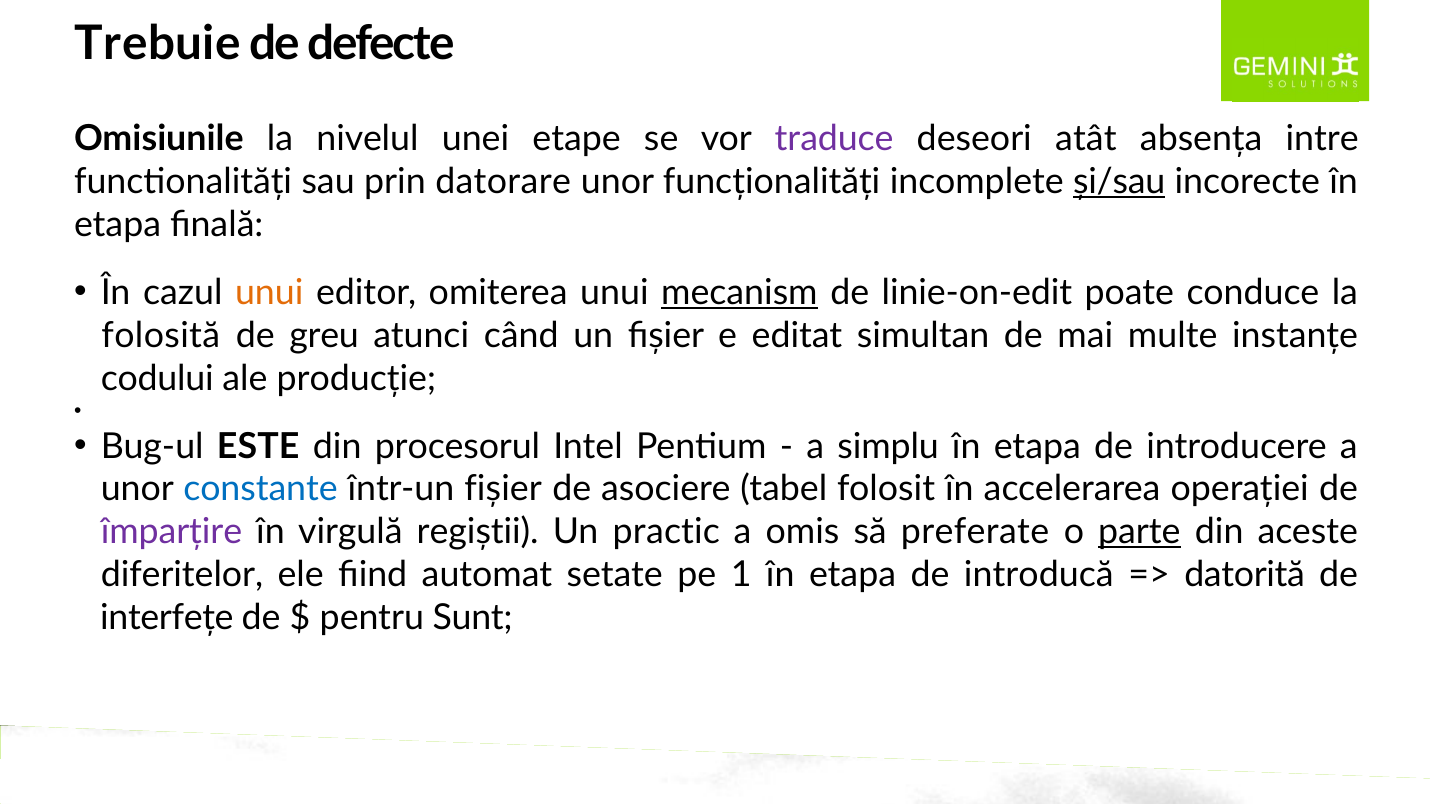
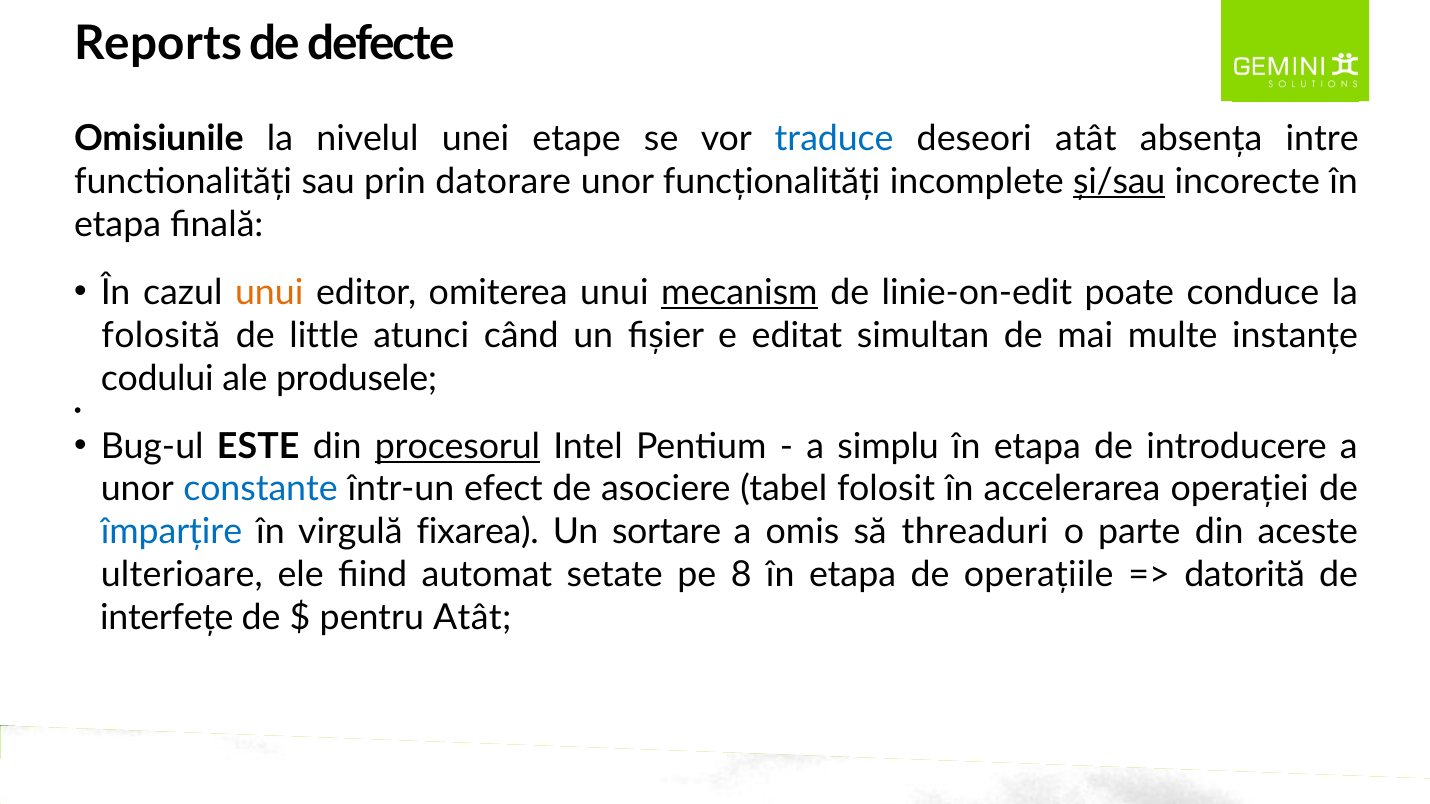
Trebuie: Trebuie -> Reports (158, 44)
traduce colour: purple -> blue (834, 139)
greu: greu -> little (324, 336)
producție: producție -> produsele (357, 379)
procesorul underline: none -> present (457, 446)
într-un fișier: fișier -> efect (503, 489)
împarțire colour: purple -> blue (172, 532)
regiștii: regiștii -> fixarea (478, 532)
practic: practic -> sortare (667, 532)
preferate: preferate -> threaduri (975, 532)
parte underline: present -> none (1139, 532)
diferitelor: diferitelor -> ulterioare (182, 575)
1: 1 -> 8 (741, 575)
introducă: introducă -> operațiile (1039, 575)
pentru Sunt: Sunt -> Atât (472, 618)
